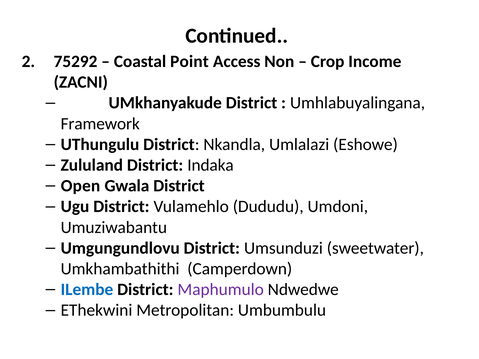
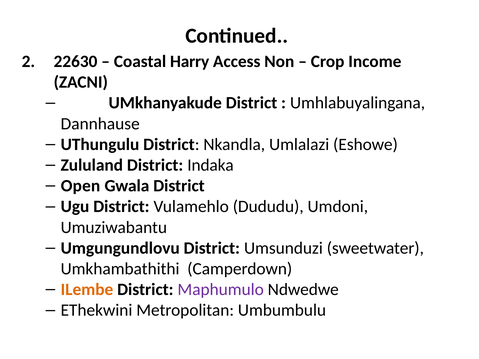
75292: 75292 -> 22630 (75, 62)
Point: Point -> Harry (190, 62)
Framework: Framework -> Dannhause (100, 124)
ILembe colour: blue -> orange (87, 290)
